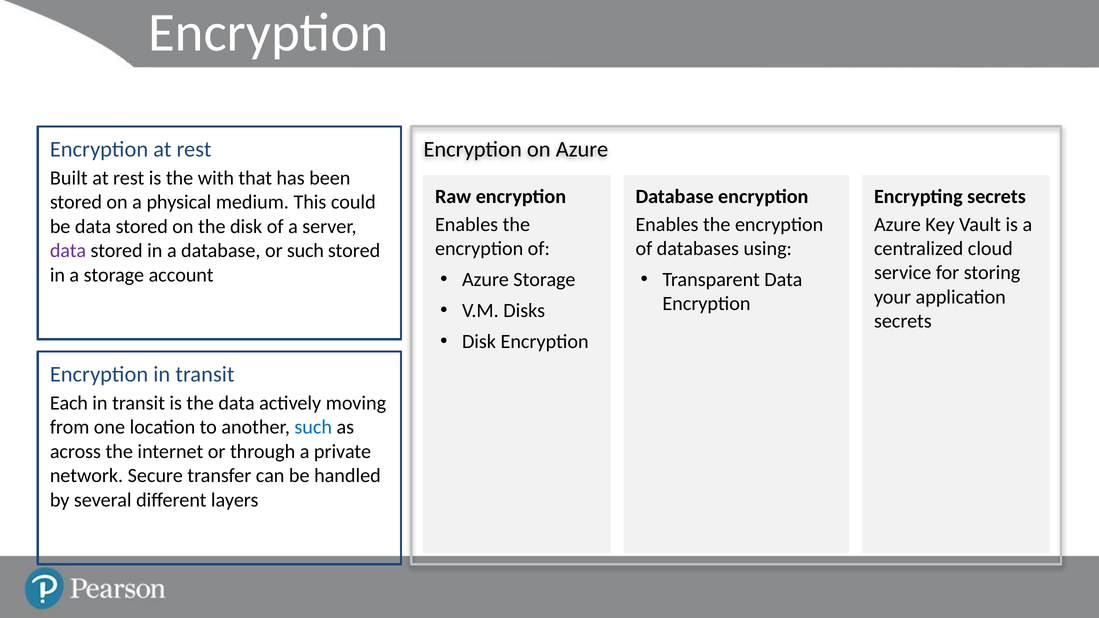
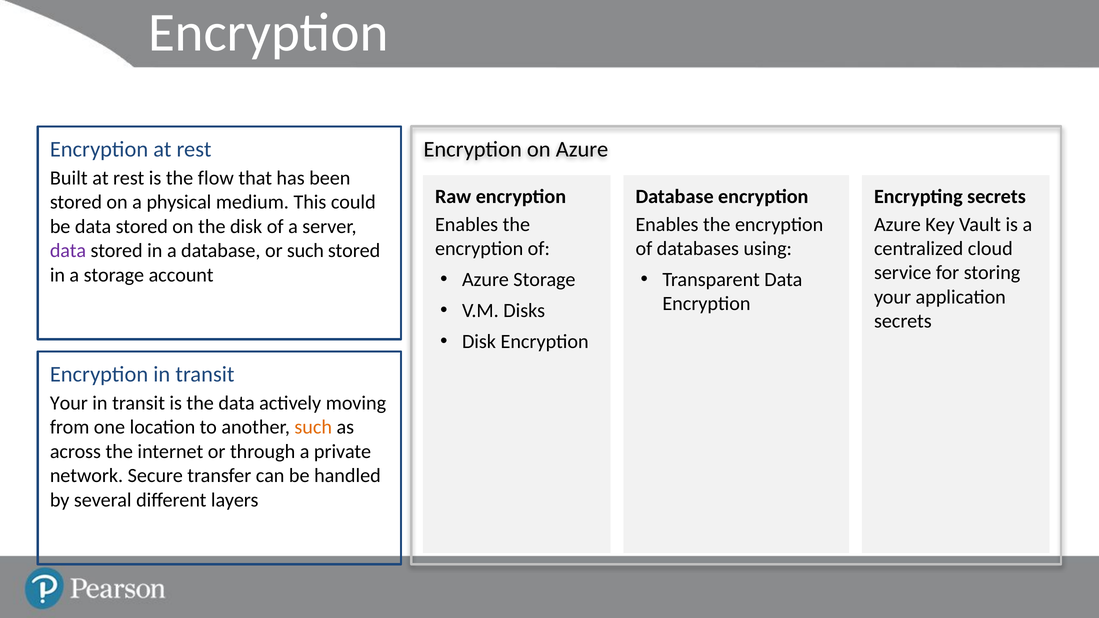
with: with -> flow (216, 178)
Each: Each -> Your (69, 403)
such colour: blue -> orange (313, 427)
